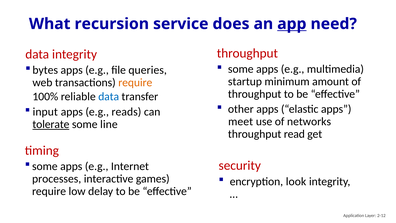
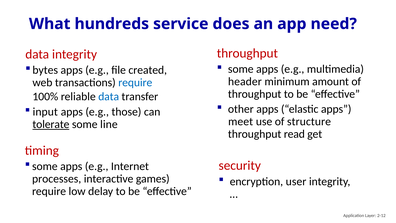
recursion: recursion -> hundreds (112, 24)
app underline: present -> none (292, 24)
queries: queries -> created (148, 70)
startup: startup -> header (245, 82)
require colour: orange -> blue (135, 83)
reads: reads -> those (126, 112)
networks: networks -> structure (309, 121)
look: look -> user (296, 181)
